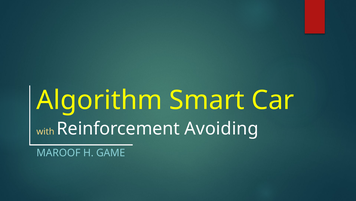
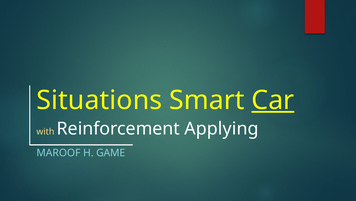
Algorithm: Algorithm -> Situations (99, 100)
Car underline: none -> present (273, 100)
Avoiding: Avoiding -> Applying (222, 128)
